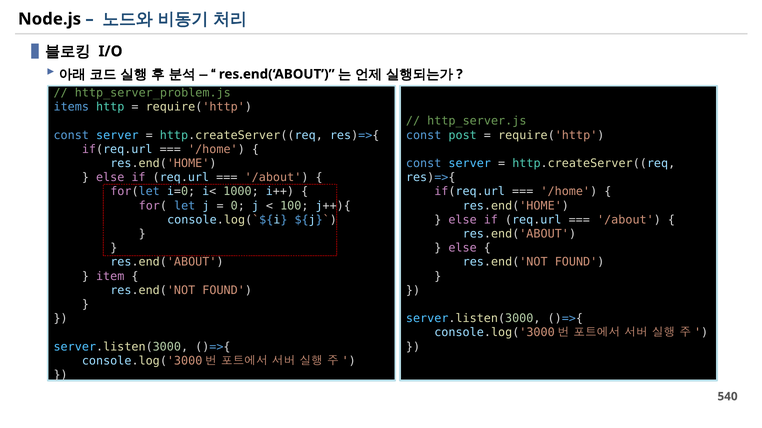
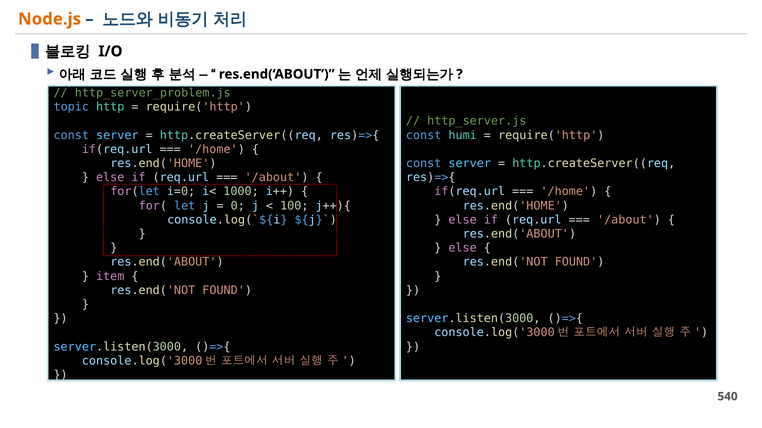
Node.js colour: black -> orange (50, 19)
items: items -> topic (71, 107)
post: post -> humi (463, 135)
